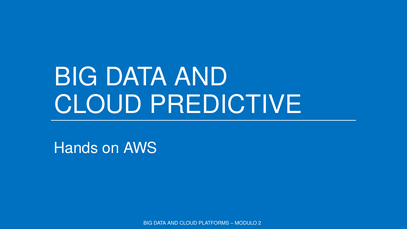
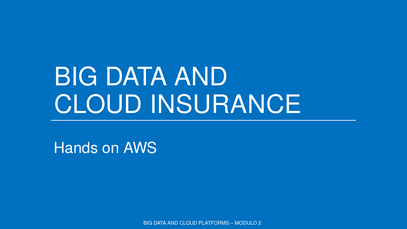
PREDICTIVE: PREDICTIVE -> INSURANCE (226, 105)
